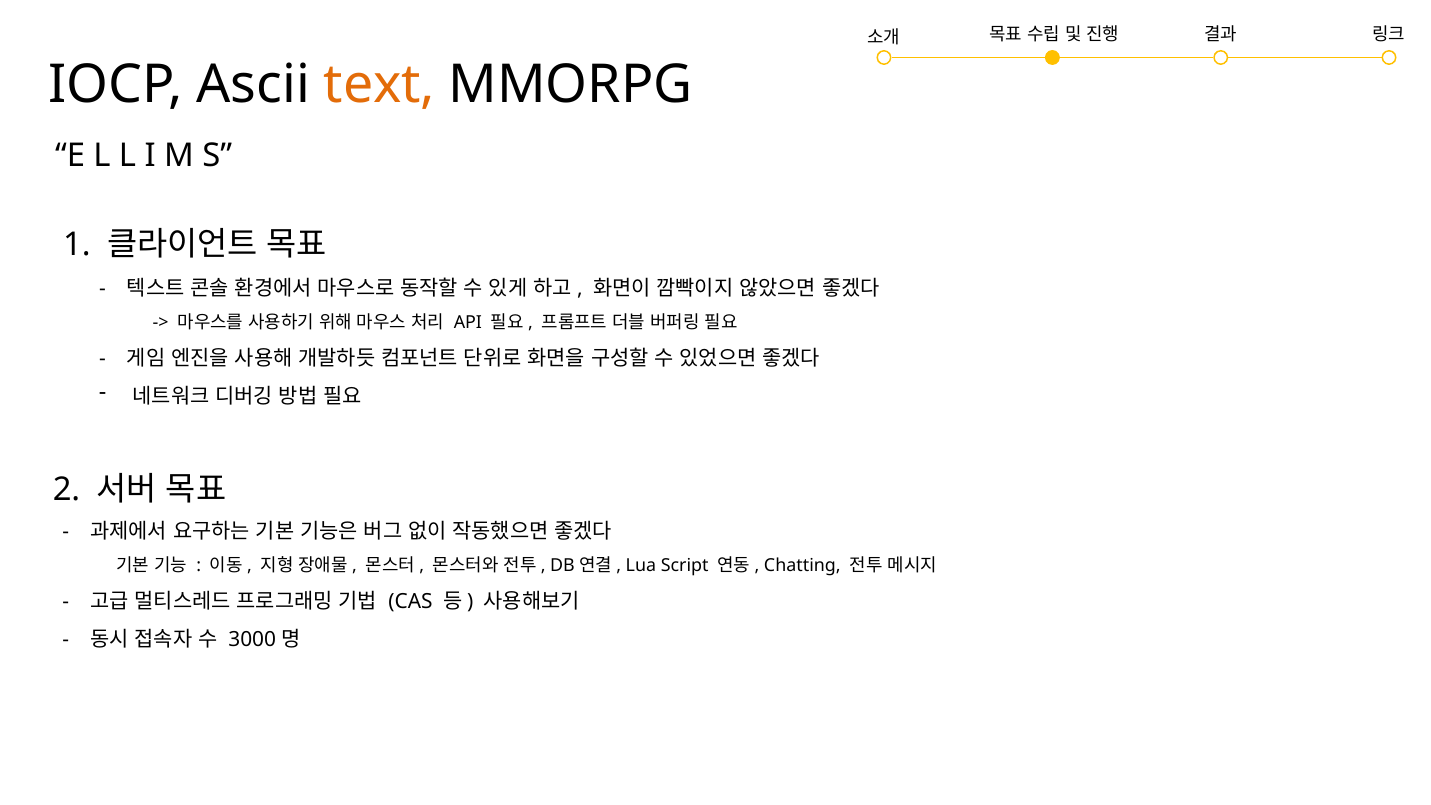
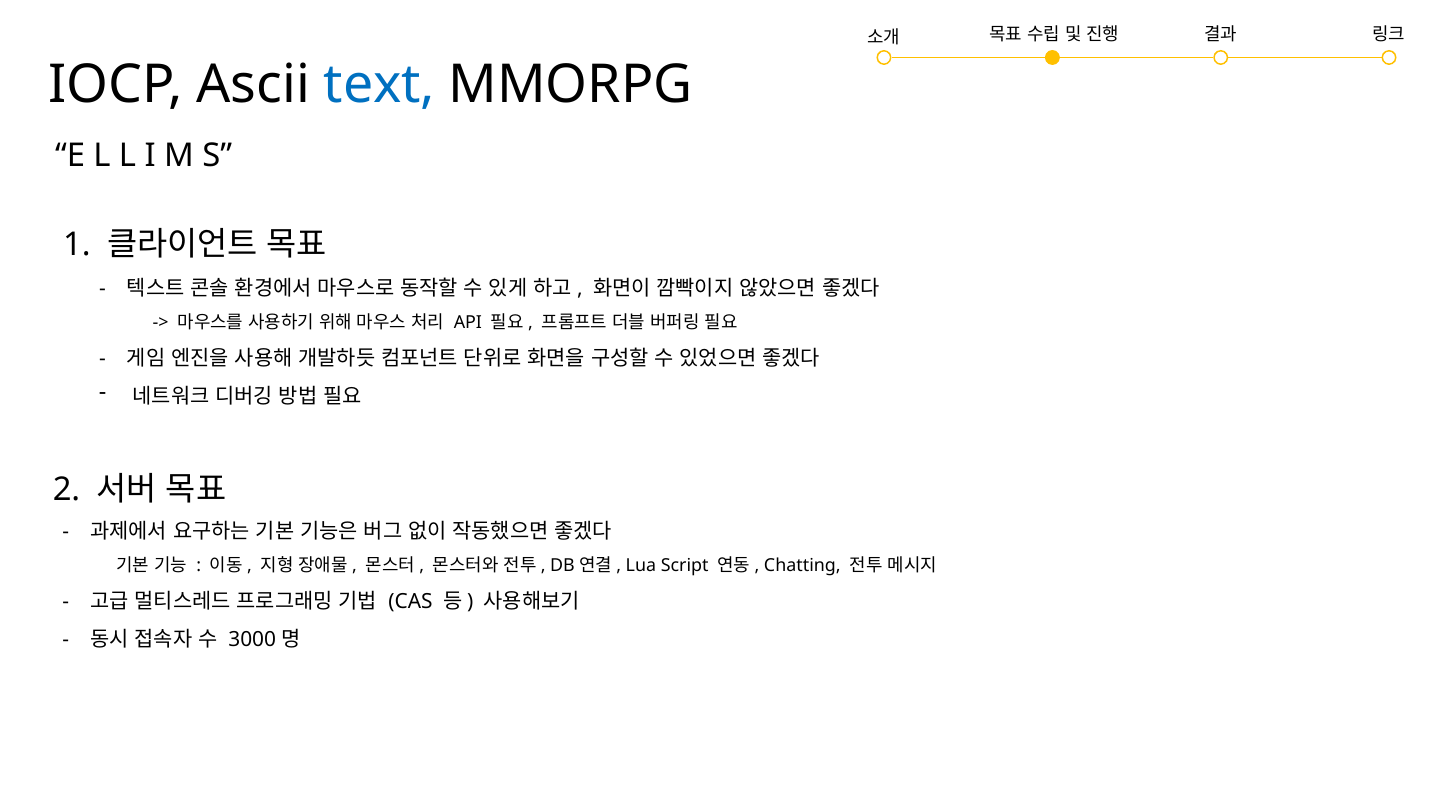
text colour: orange -> blue (379, 84)
